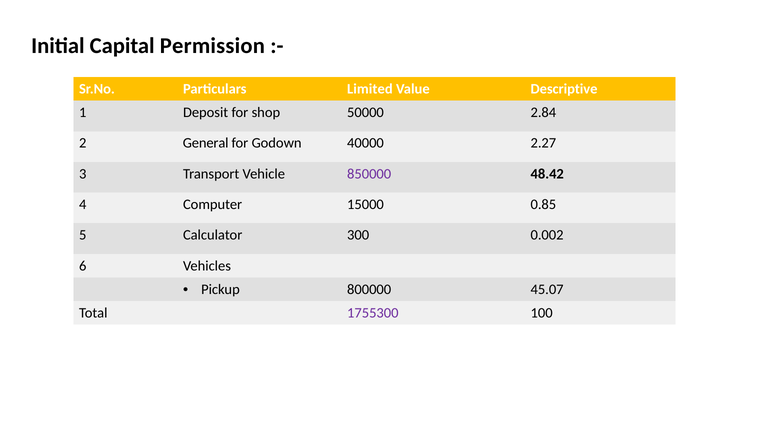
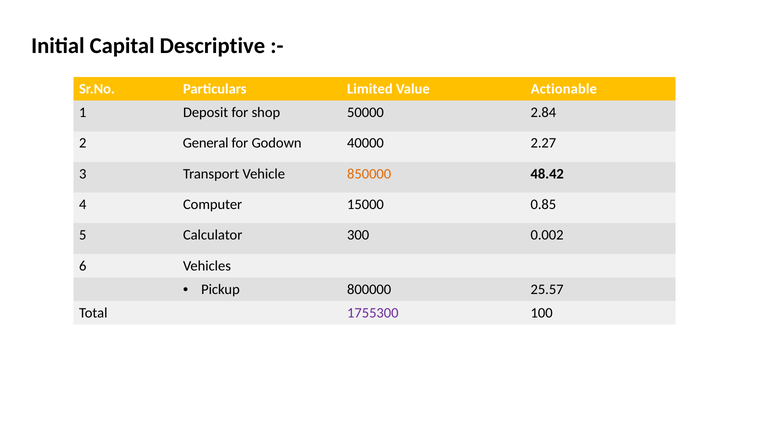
Permission: Permission -> Descriptive (212, 46)
Descriptive: Descriptive -> Actionable (564, 89)
850000 colour: purple -> orange (369, 174)
45.07: 45.07 -> 25.57 (547, 290)
